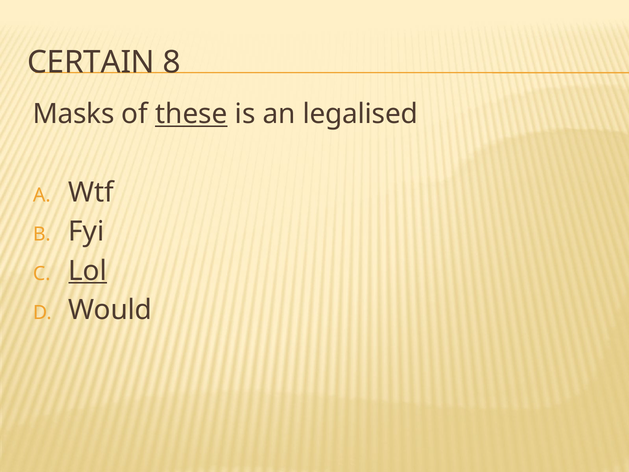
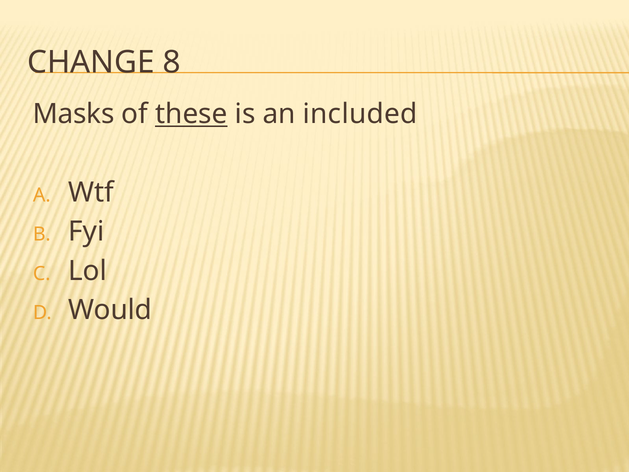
CERTAIN: CERTAIN -> CHANGE (91, 62)
legalised: legalised -> included (360, 114)
Lol underline: present -> none (88, 271)
